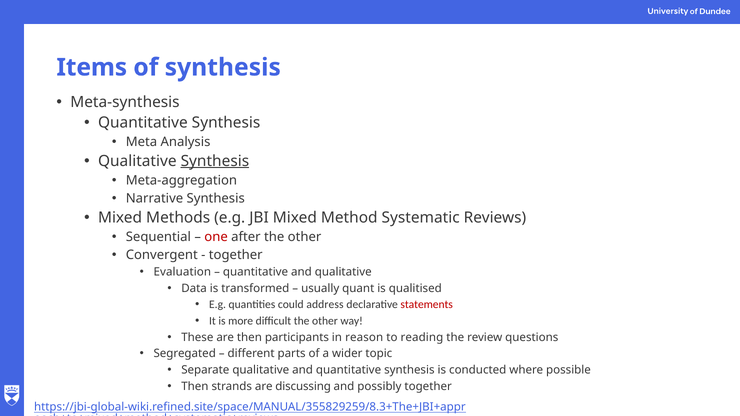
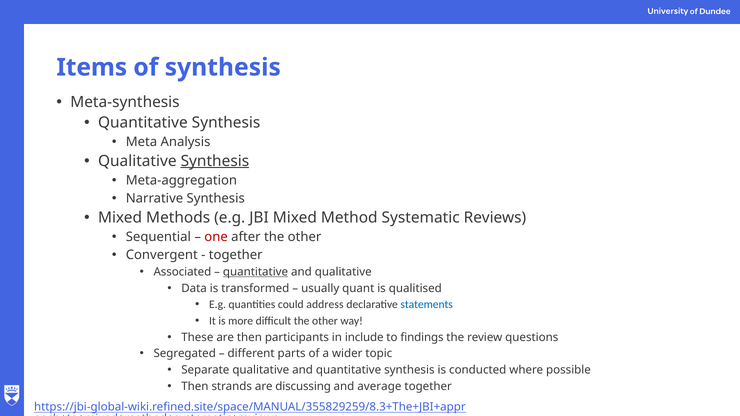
Evaluation: Evaluation -> Associated (182, 272)
quantitative underline: none -> present (256, 272)
statements colour: red -> blue (427, 305)
reason: reason -> include (364, 337)
reading: reading -> findings (422, 337)
possibly: possibly -> average (379, 386)
